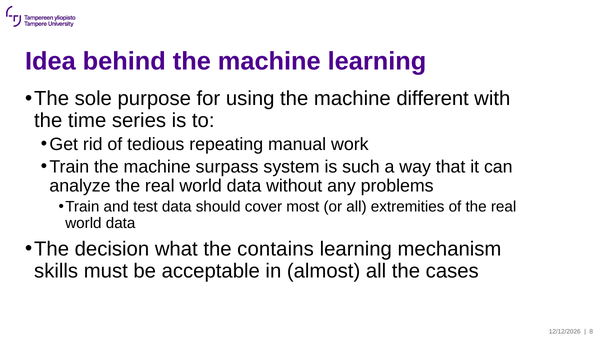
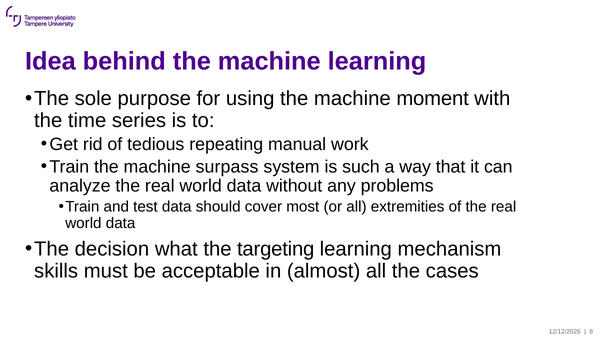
different: different -> moment (433, 98)
contains: contains -> targeting (276, 249)
